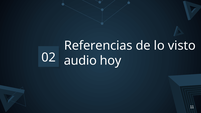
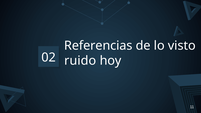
audio: audio -> ruido (80, 61)
